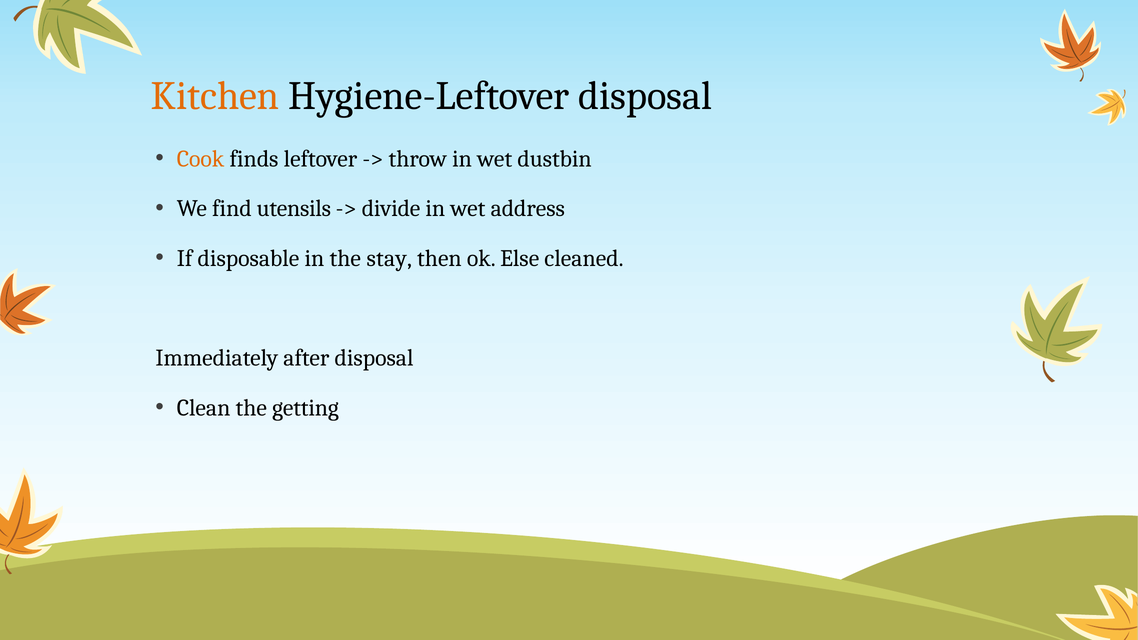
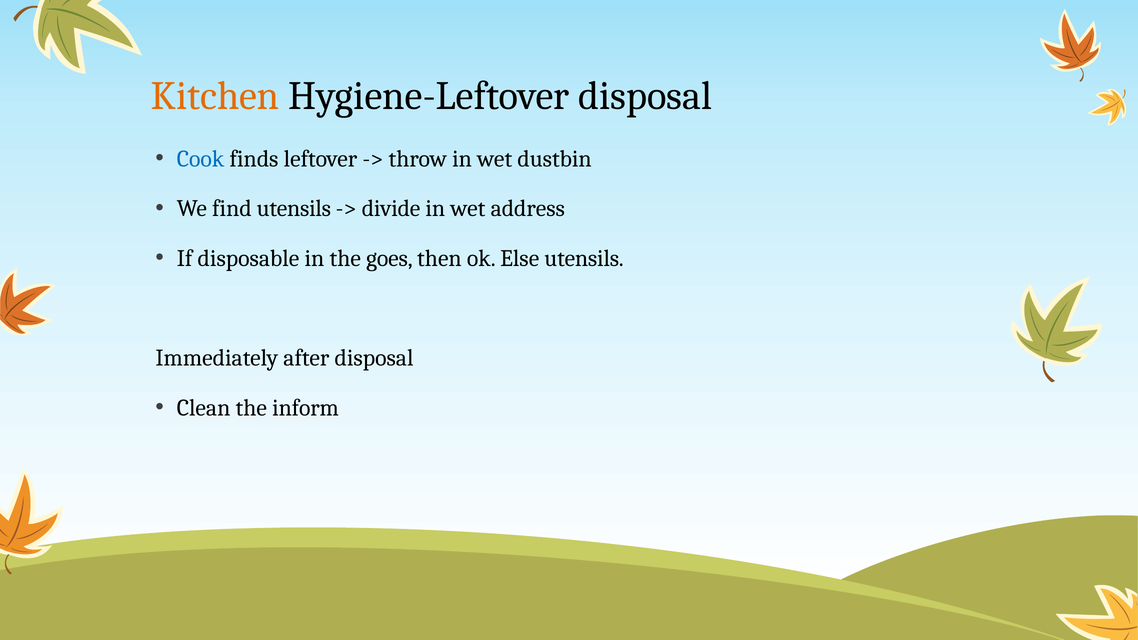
Cook colour: orange -> blue (201, 159)
stay: stay -> goes (389, 258)
Else cleaned: cleaned -> utensils (584, 258)
getting: getting -> inform (306, 408)
